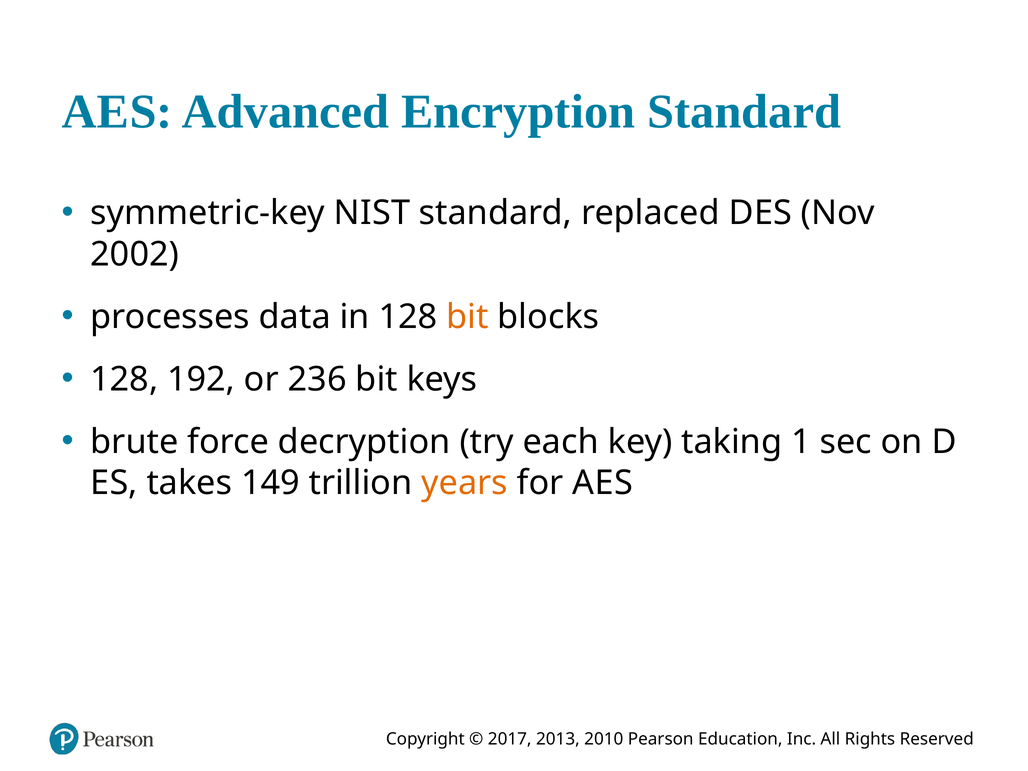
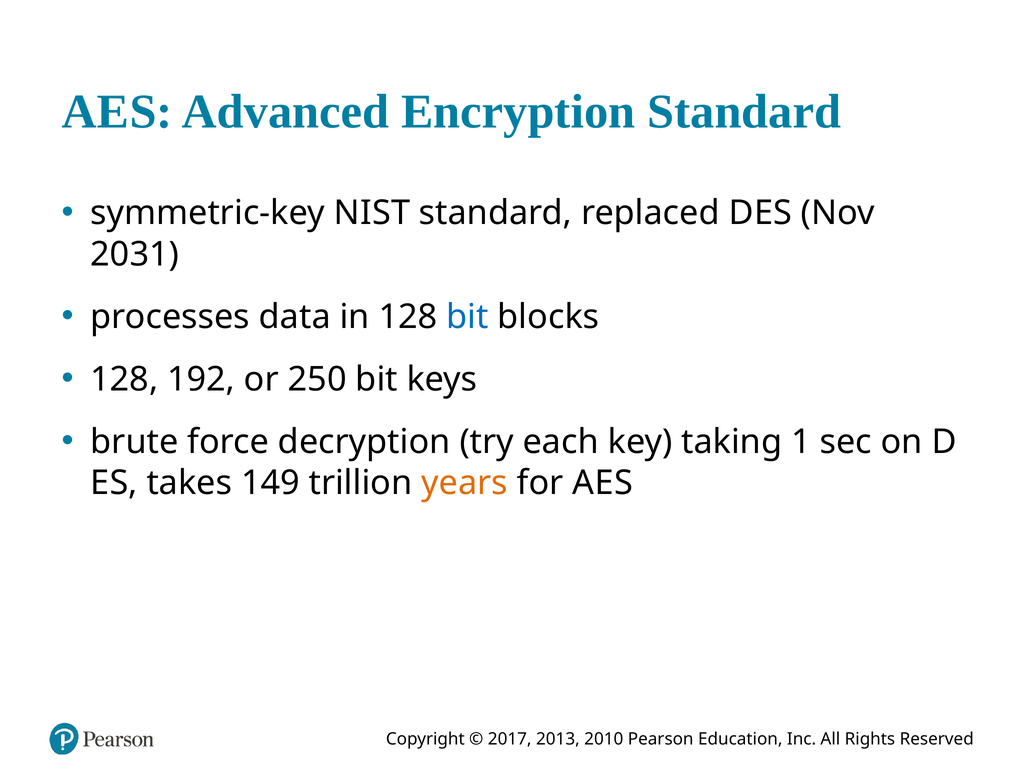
2002: 2002 -> 2031 (135, 254)
bit colour: orange -> blue (467, 317)
236: 236 -> 250 (317, 379)
